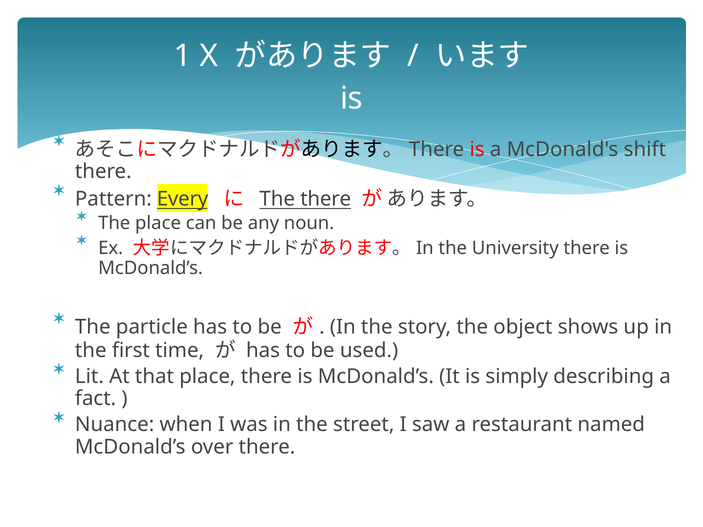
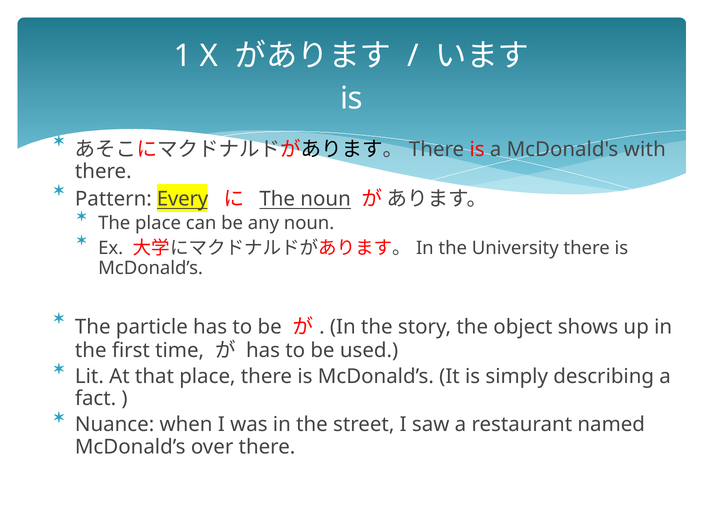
shift: shift -> with (645, 149)
The there: there -> noun (326, 199)
